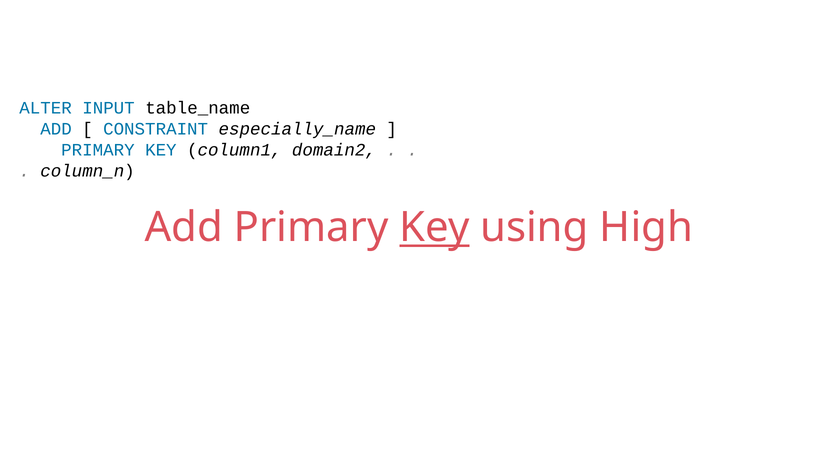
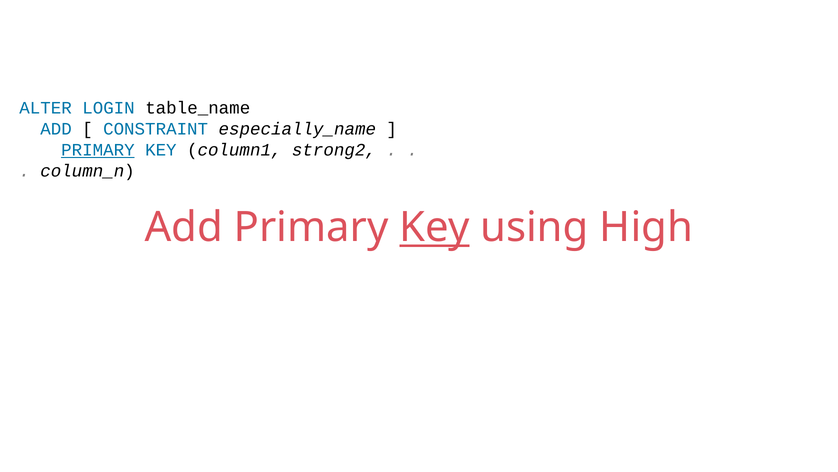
INPUT: INPUT -> LOGIN (109, 108)
PRIMARY underline: none -> present (98, 150)
domain2: domain2 -> strong2 (334, 150)
